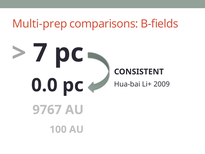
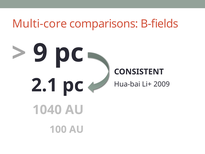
Multi-prep: Multi-prep -> Multi-core (40, 24)
7: 7 -> 9 (40, 53)
0.0: 0.0 -> 2.1 (44, 85)
9767: 9767 -> 1040 (47, 110)
